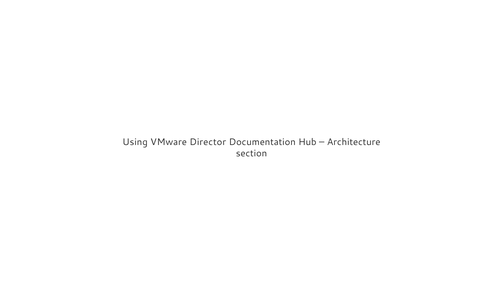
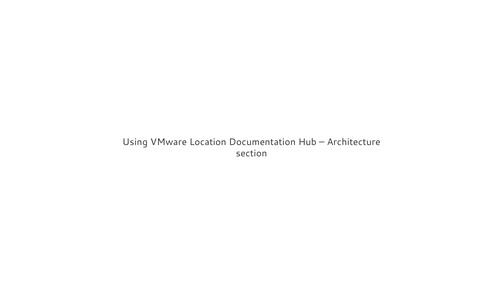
Director: Director -> Location (208, 142)
